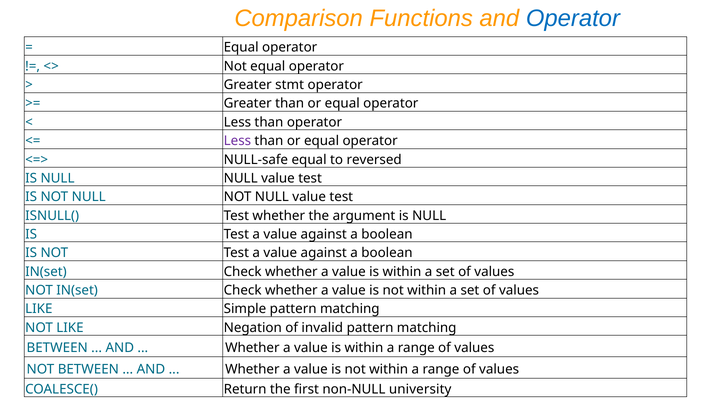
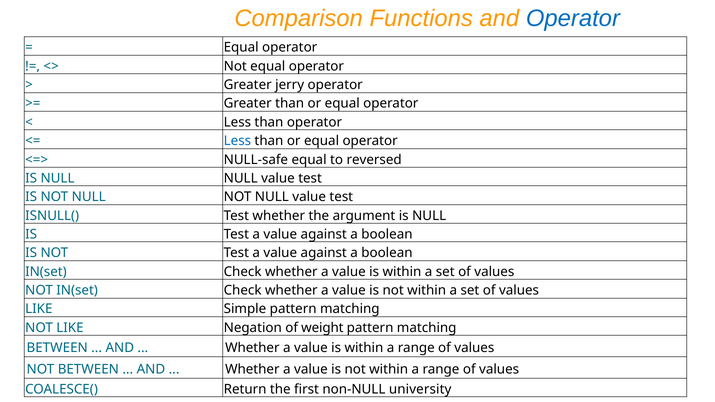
stmt: stmt -> jerry (290, 85)
Less colour: purple -> blue (237, 141)
invalid: invalid -> weight (322, 328)
